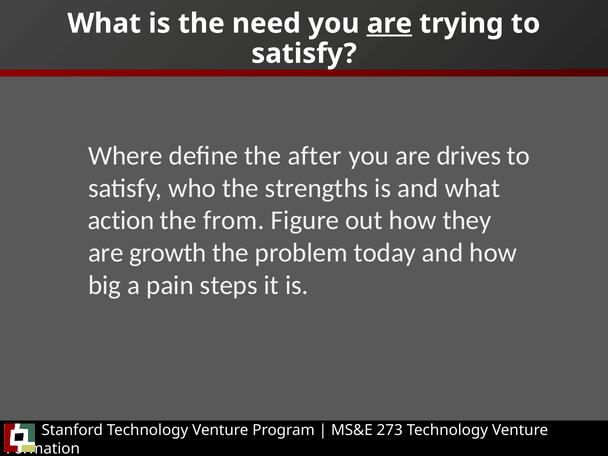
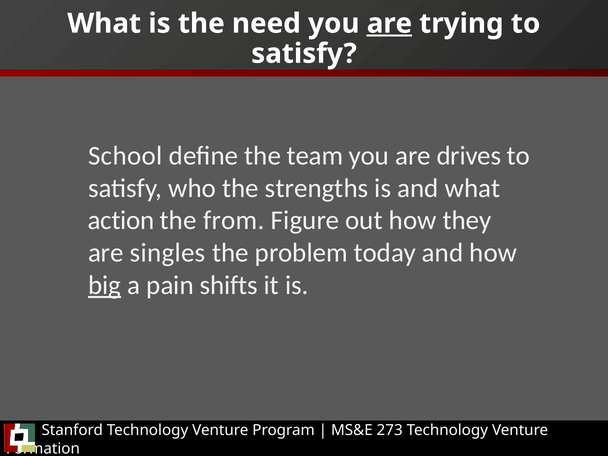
Where: Where -> School (125, 156)
after: after -> team (315, 156)
growth: growth -> singles (168, 253)
big underline: none -> present (105, 285)
steps: steps -> shifts (229, 285)
